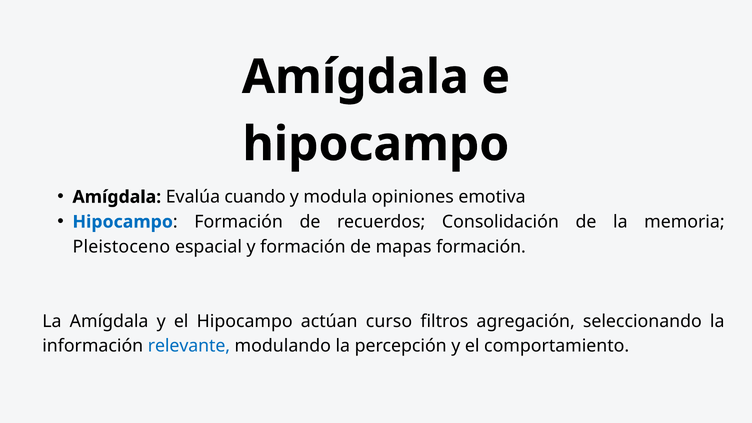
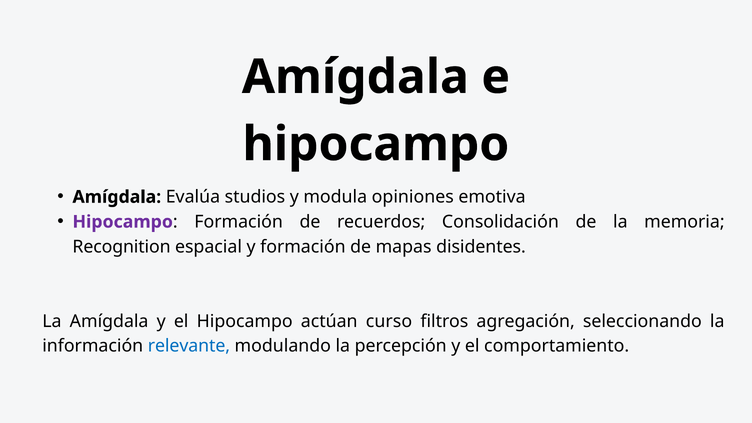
cuando: cuando -> studios (255, 197)
Hipocampo colour: blue -> purple (123, 222)
Pleistoceno: Pleistoceno -> Recognition (122, 247)
mapas formación: formación -> disidentes (481, 247)
